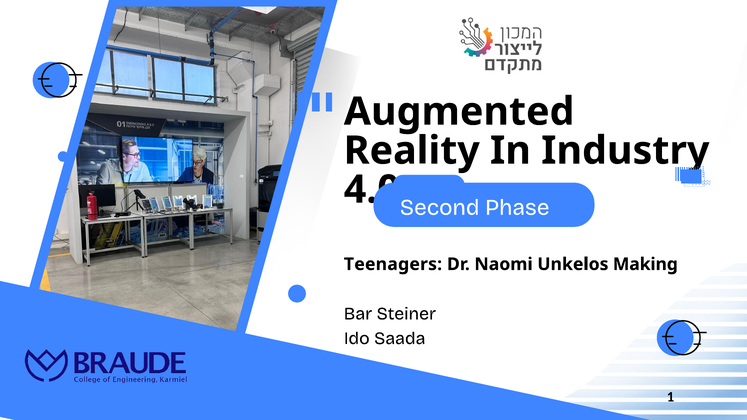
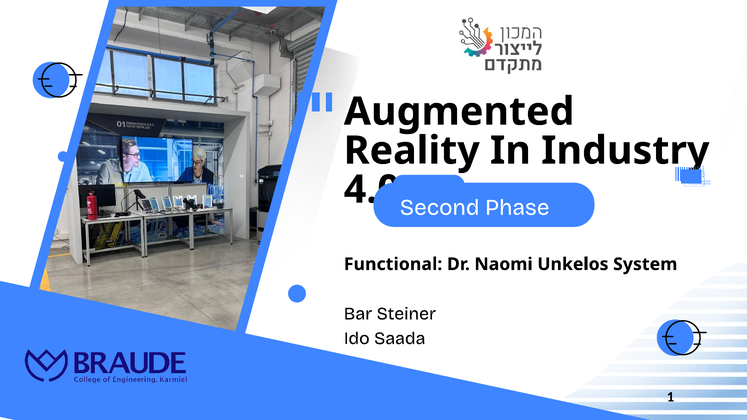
Teenagers: Teenagers -> Functional (393, 264)
Making: Making -> System (645, 264)
